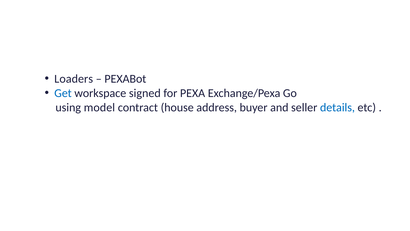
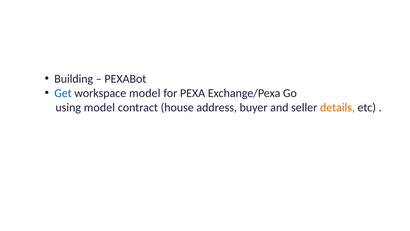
Loaders: Loaders -> Building (74, 79)
workspace signed: signed -> model (145, 93)
details colour: blue -> orange (337, 107)
